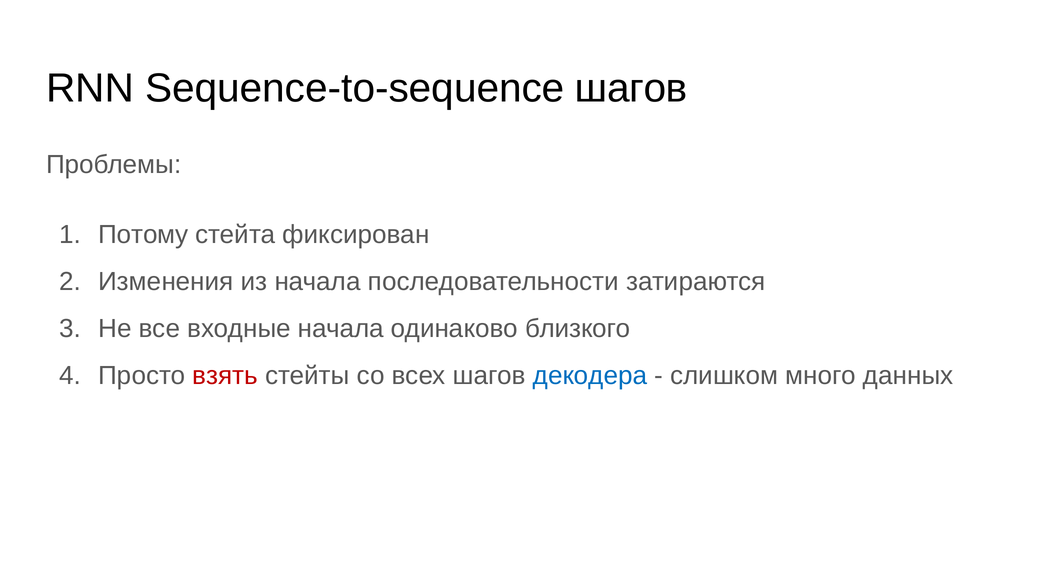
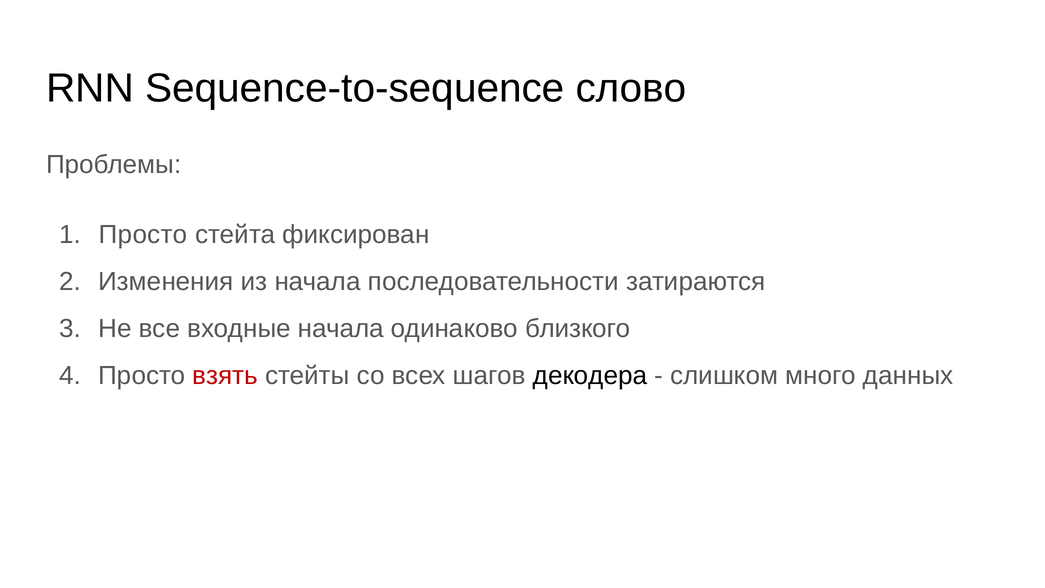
Sequence-to-sequence шагов: шагов -> слово (631, 89)
Потому: Потому -> Просто (143, 235)
декодера colour: blue -> black (590, 376)
